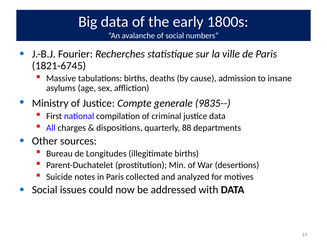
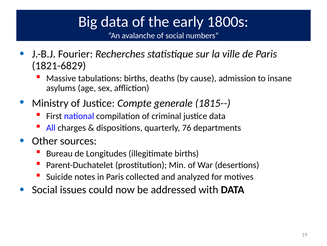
1821-6745: 1821-6745 -> 1821-6829 (59, 66)
9835--: 9835-- -> 1815-- (213, 103)
88: 88 -> 76 (187, 128)
